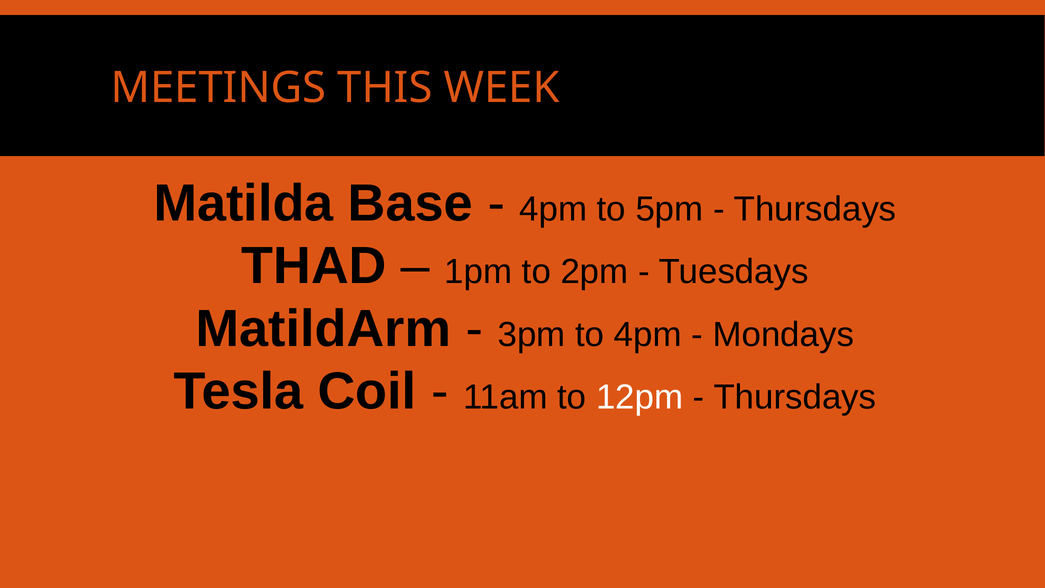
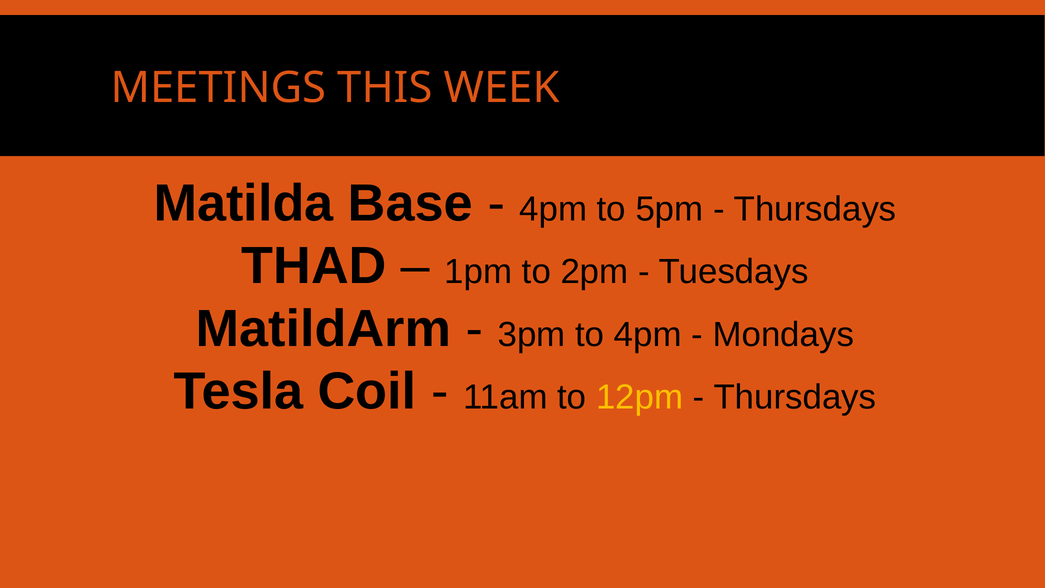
12pm colour: white -> yellow (640, 397)
